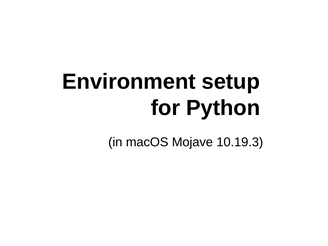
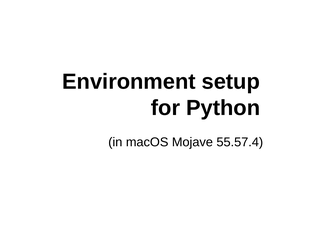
10.19.3: 10.19.3 -> 55.57.4 (240, 142)
